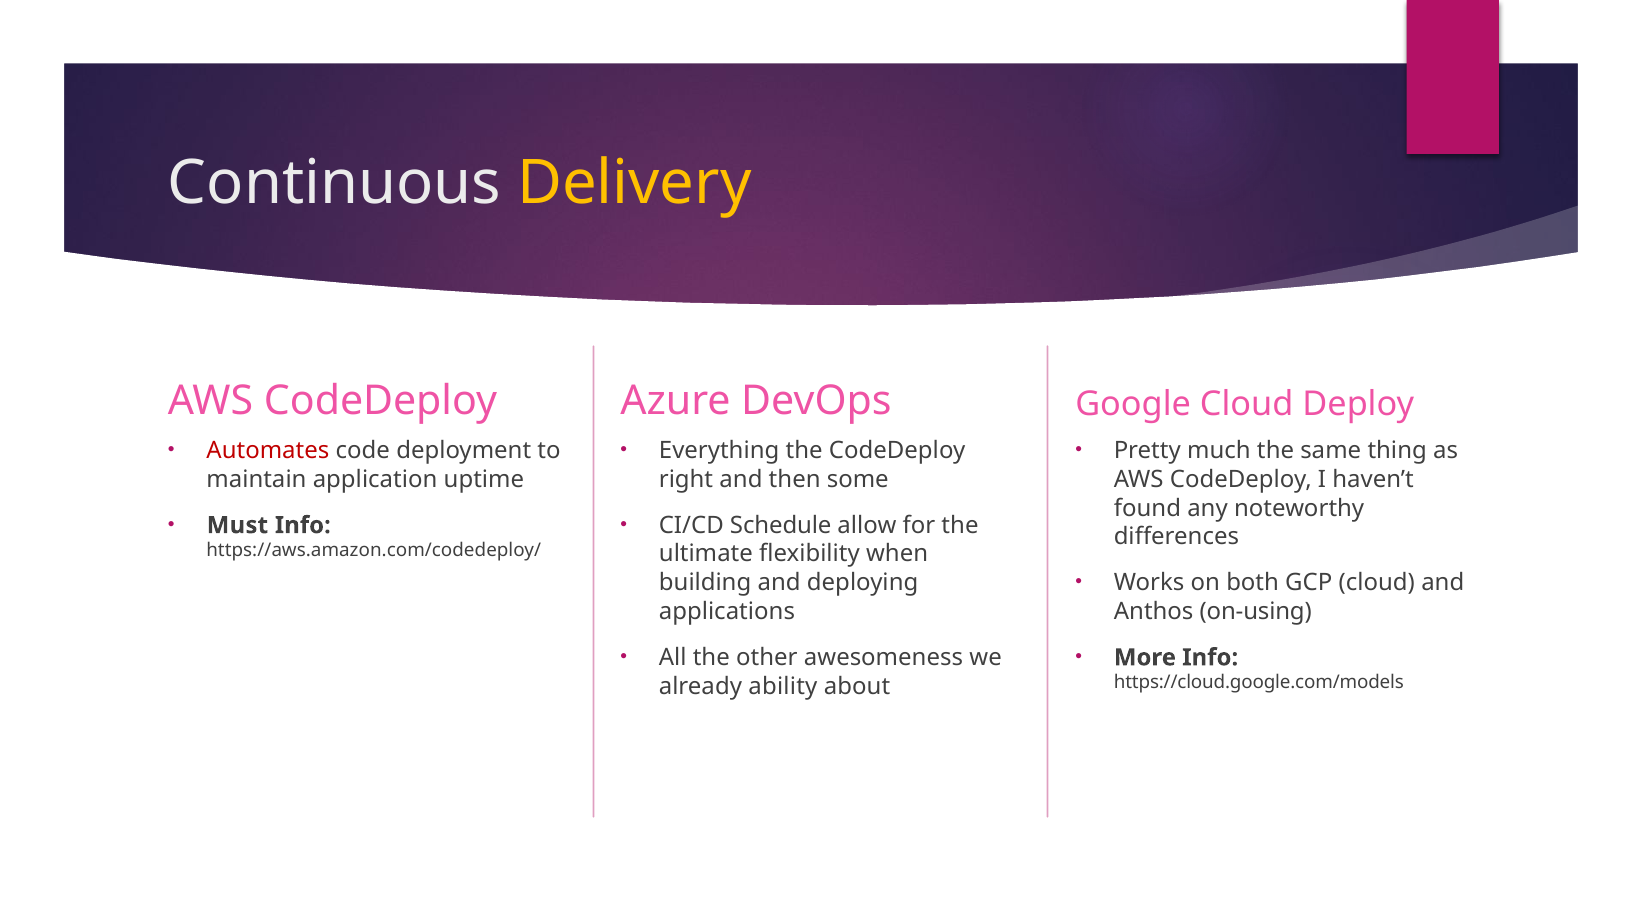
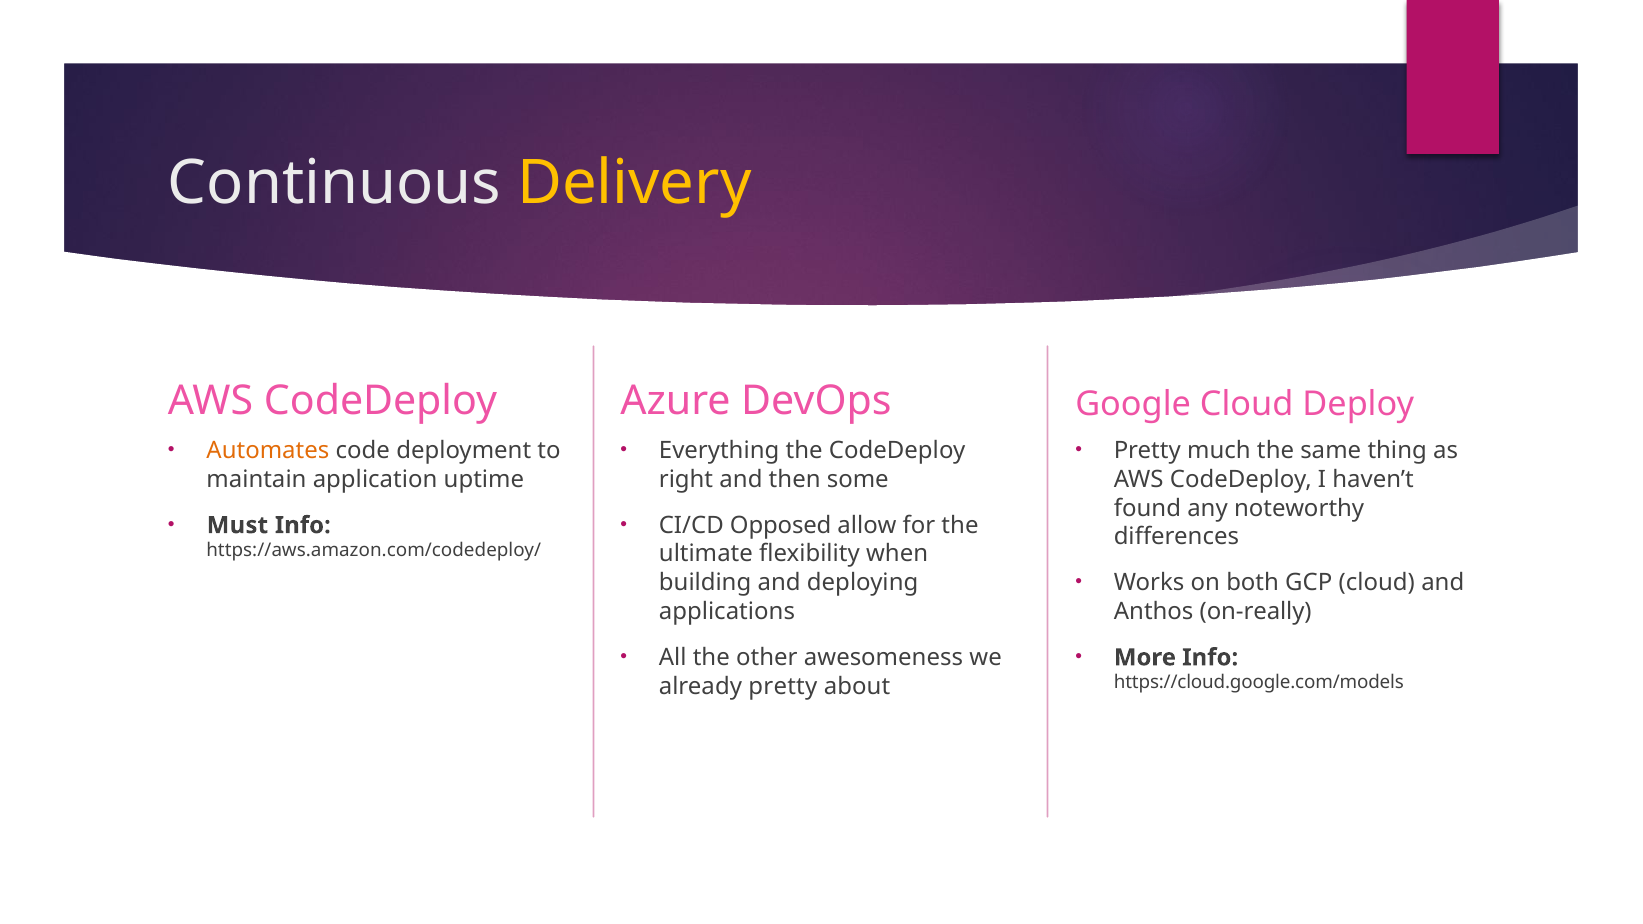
Automates colour: red -> orange (268, 451)
Schedule: Schedule -> Opposed (781, 525)
on-using: on-using -> on-really (1256, 612)
already ability: ability -> pretty (783, 686)
